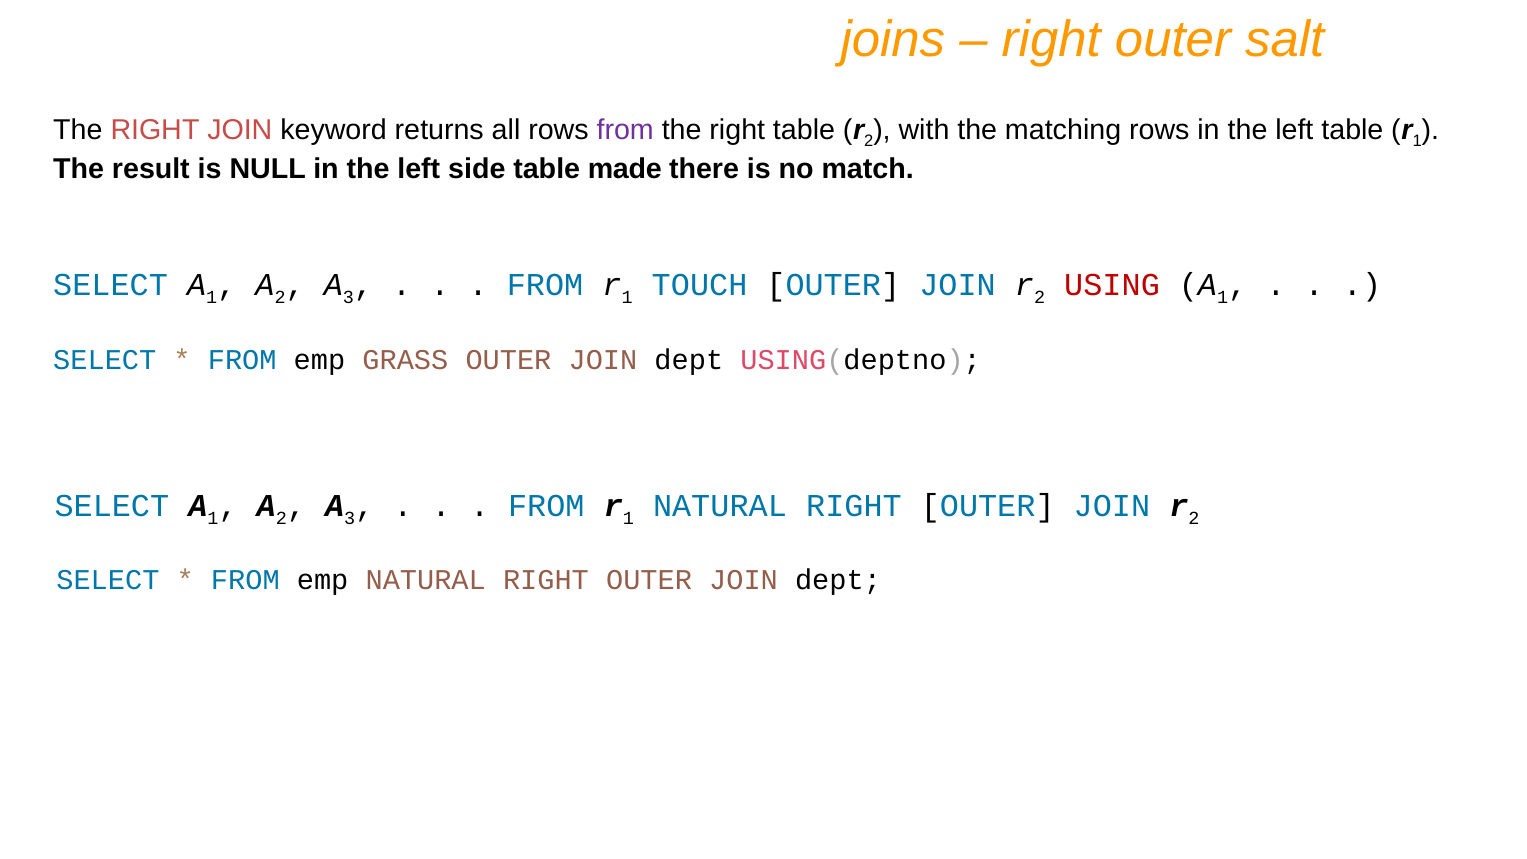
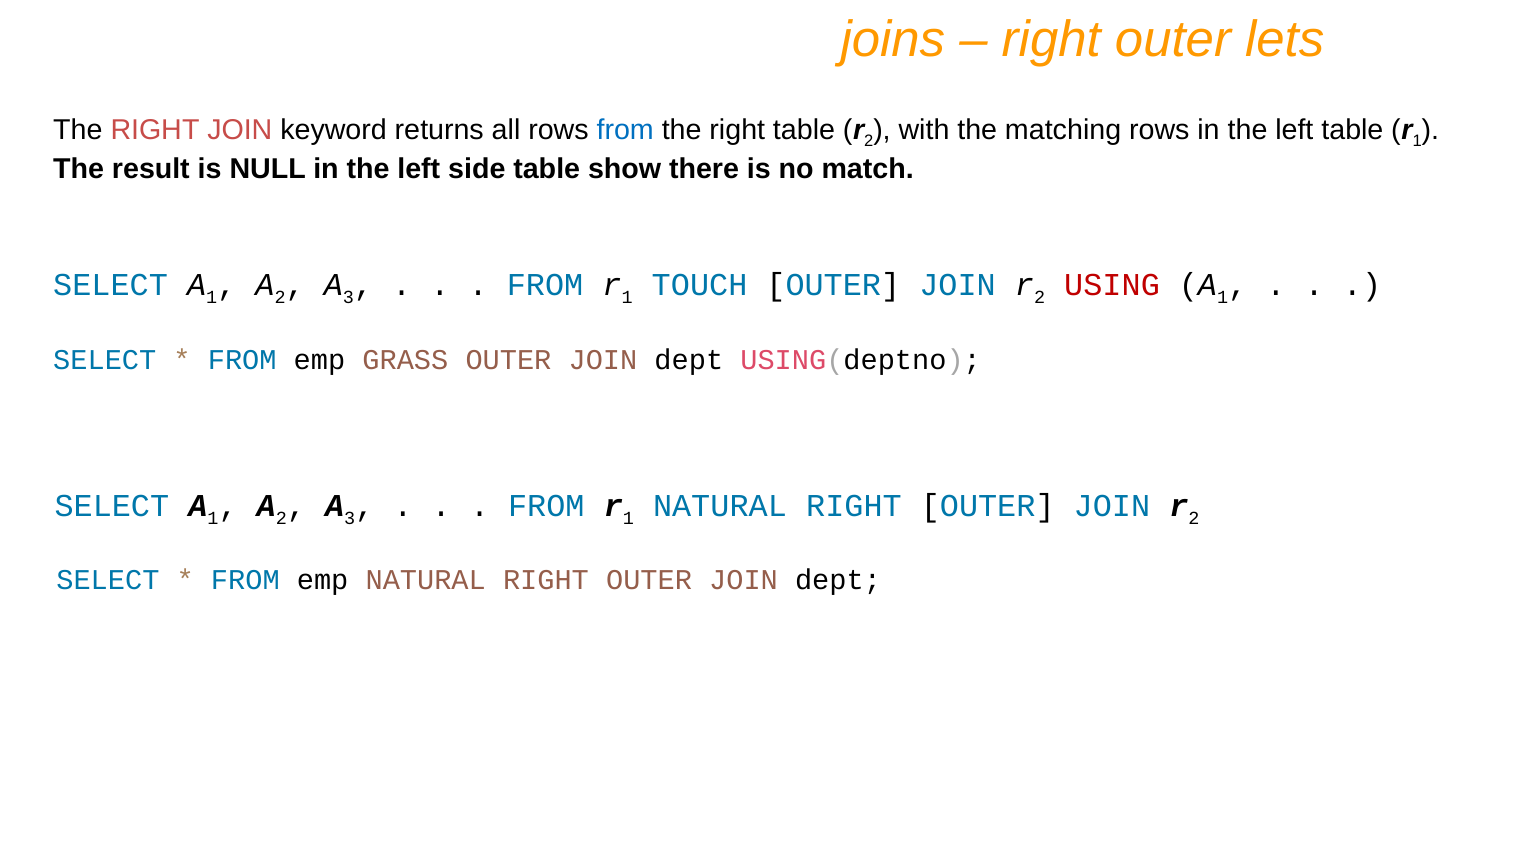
salt: salt -> lets (1285, 40)
from colour: purple -> blue (625, 130)
made: made -> show (625, 169)
